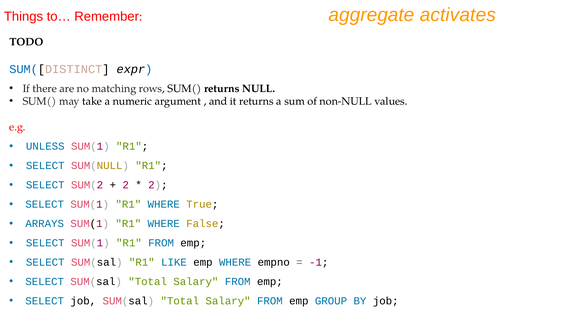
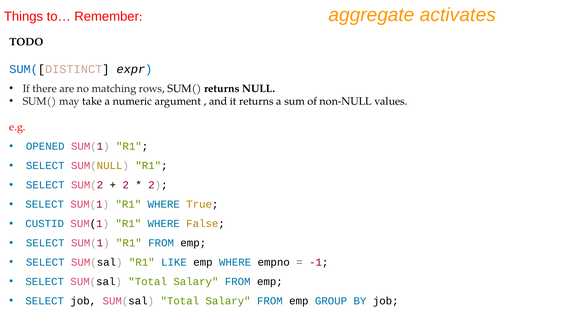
UNLESS: UNLESS -> OPENED (45, 146)
ARRAYS: ARRAYS -> CUSTID (45, 224)
